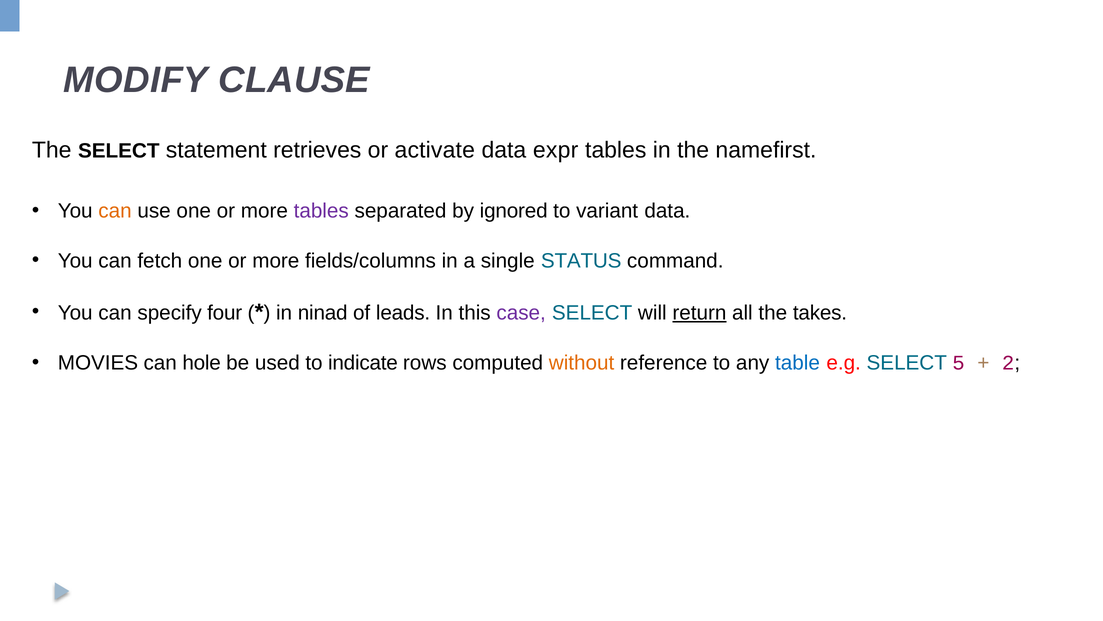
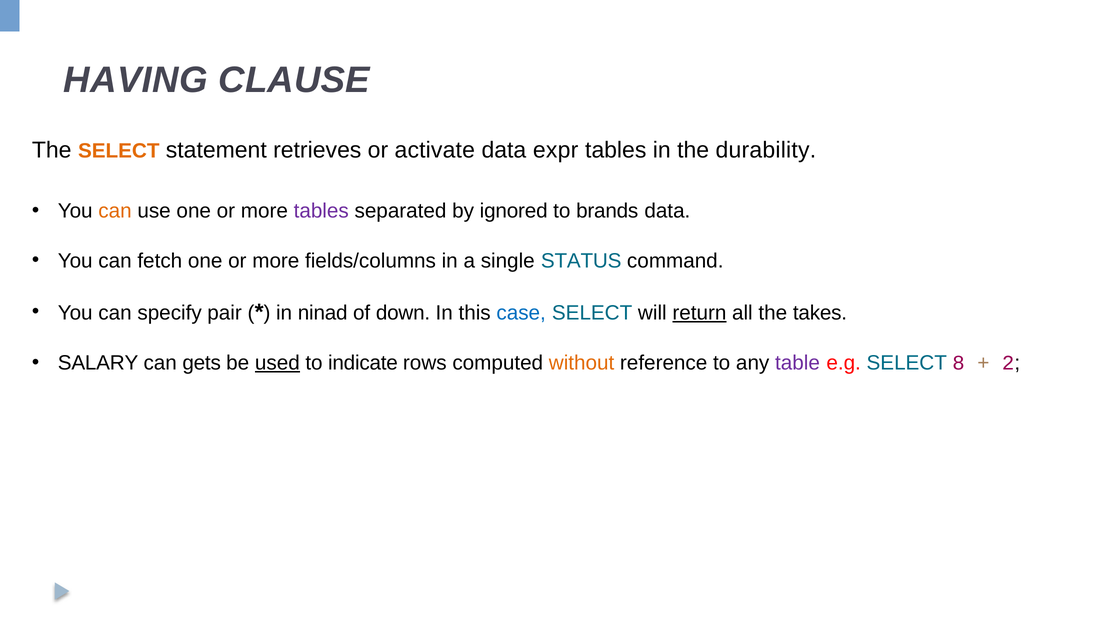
MODIFY: MODIFY -> HAVING (136, 80)
SELECT colour: black -> orange (119, 151)
namefirst: namefirst -> durability (766, 150)
variant: variant -> brands (607, 211)
four: four -> pair (225, 312)
leads: leads -> down (403, 312)
case colour: purple -> blue (521, 312)
MOVIES: MOVIES -> SALARY (98, 363)
hole: hole -> gets (202, 363)
used underline: none -> present (277, 363)
table colour: blue -> purple (797, 363)
5: 5 -> 8 (959, 363)
